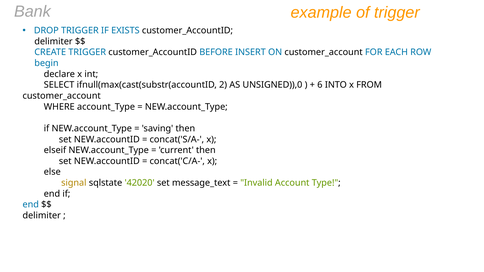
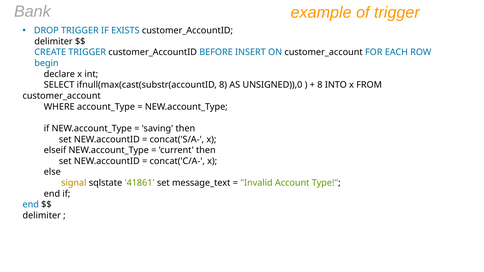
ifnull(max(cast(substr(accountID 2: 2 -> 8 (223, 85)
6: 6 -> 8 (320, 85)
42020: 42020 -> 41861 (140, 183)
